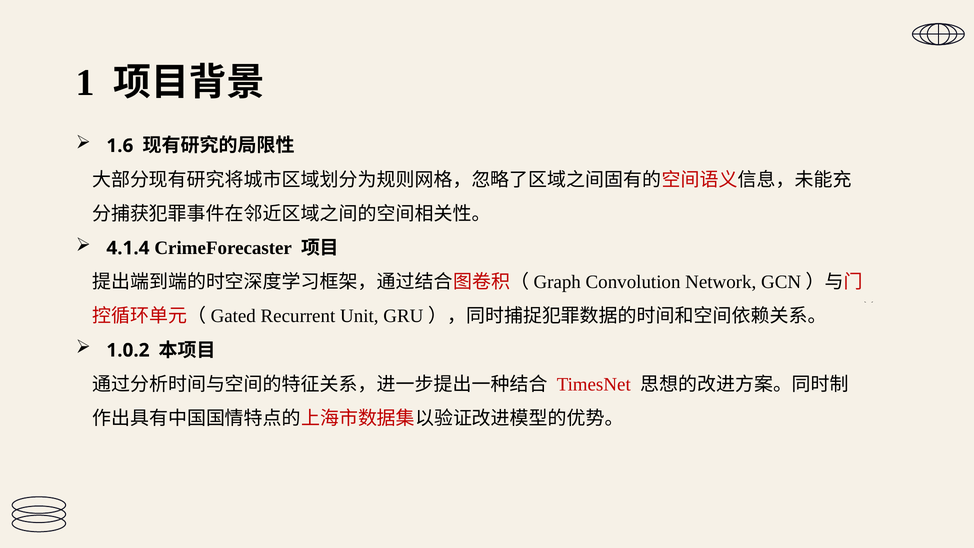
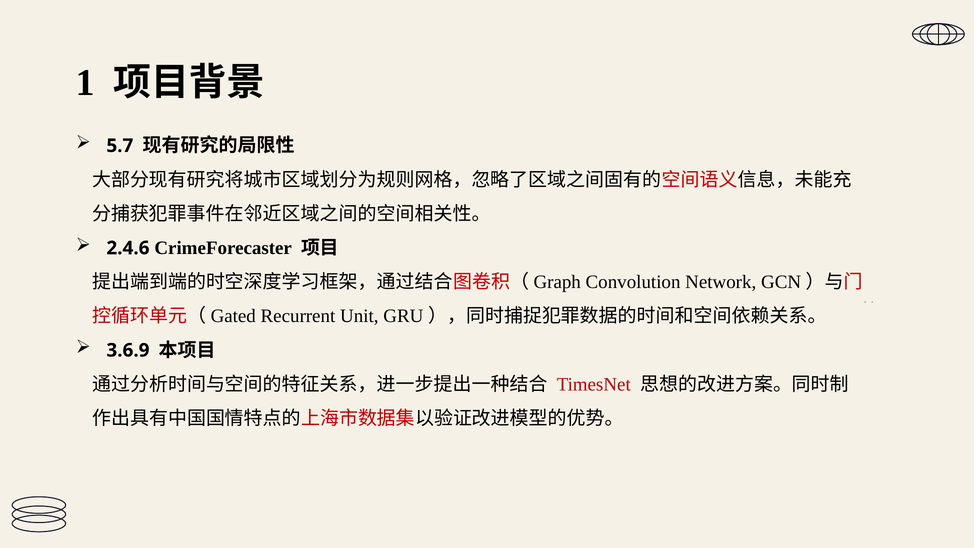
1.6: 1.6 -> 5.7 (120, 146)
4.1.4: 4.1.4 -> 2.4.6 (128, 248)
1.0.2: 1.0.2 -> 3.6.9 (128, 350)
